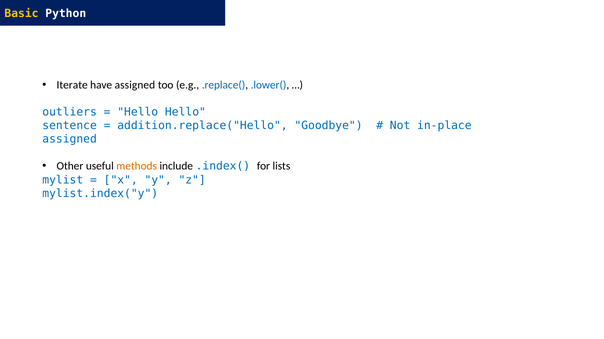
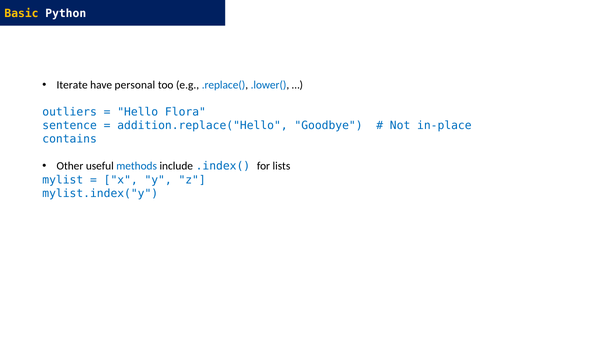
have assigned: assigned -> personal (135, 85)
Hello Hello: Hello -> Flora (185, 112)
assigned: assigned -> contains (70, 139)
methods colour: orange -> blue (137, 167)
